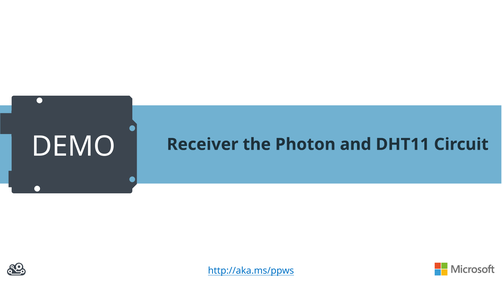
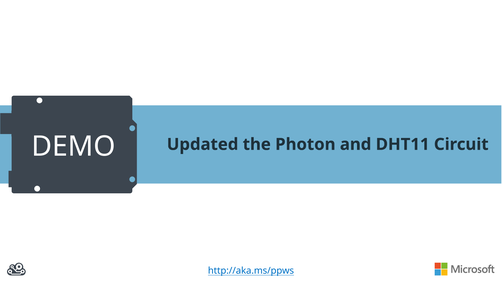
Receiver: Receiver -> Updated (203, 144)
